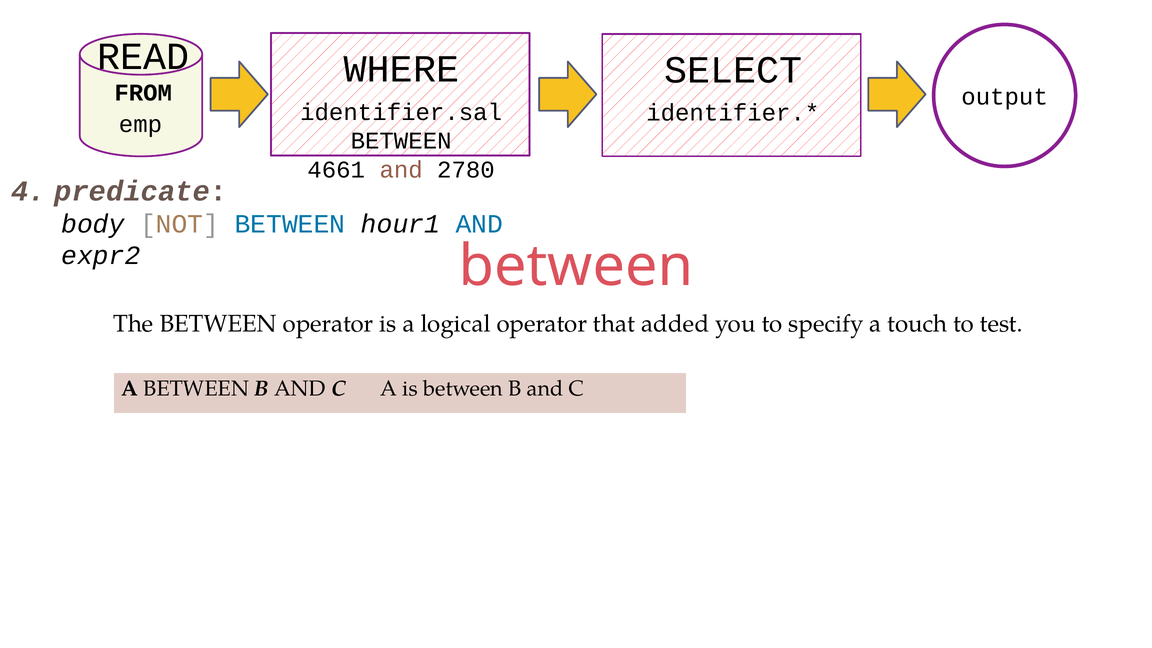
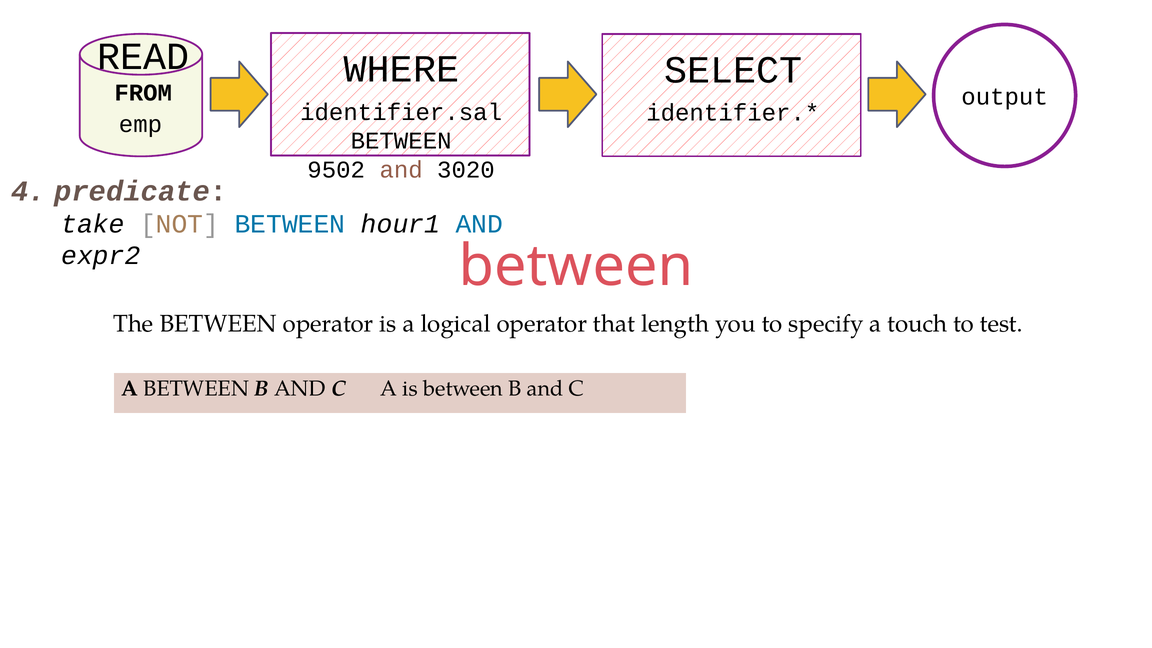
4661: 4661 -> 9502 (336, 170)
2780: 2780 -> 3020 (466, 170)
body: body -> take (93, 224)
added: added -> length (675, 324)
